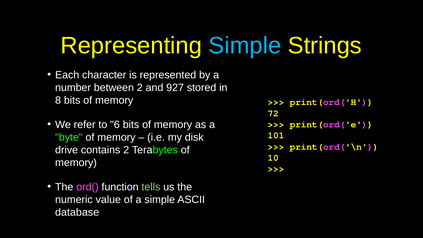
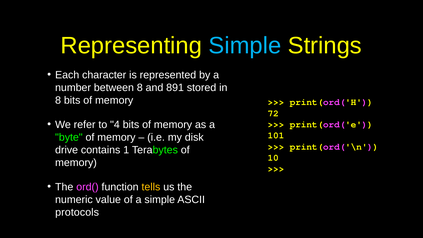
between 2: 2 -> 8 (140, 88)
927: 927 -> 891 (175, 88)
6: 6 -> 4 (115, 124)
contains 2: 2 -> 1 (126, 150)
tells colour: light green -> yellow (151, 187)
database: database -> protocols (77, 212)
